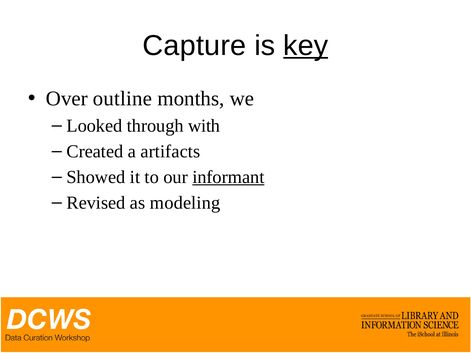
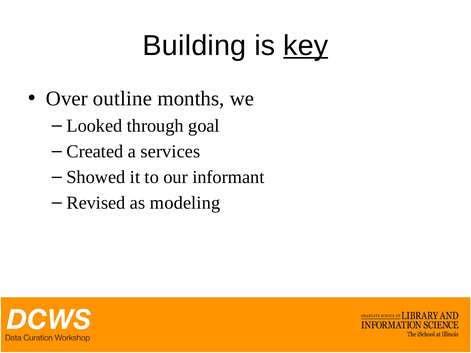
Capture: Capture -> Building (194, 46)
with: with -> goal (204, 126)
artifacts: artifacts -> services (170, 152)
informant underline: present -> none (228, 177)
